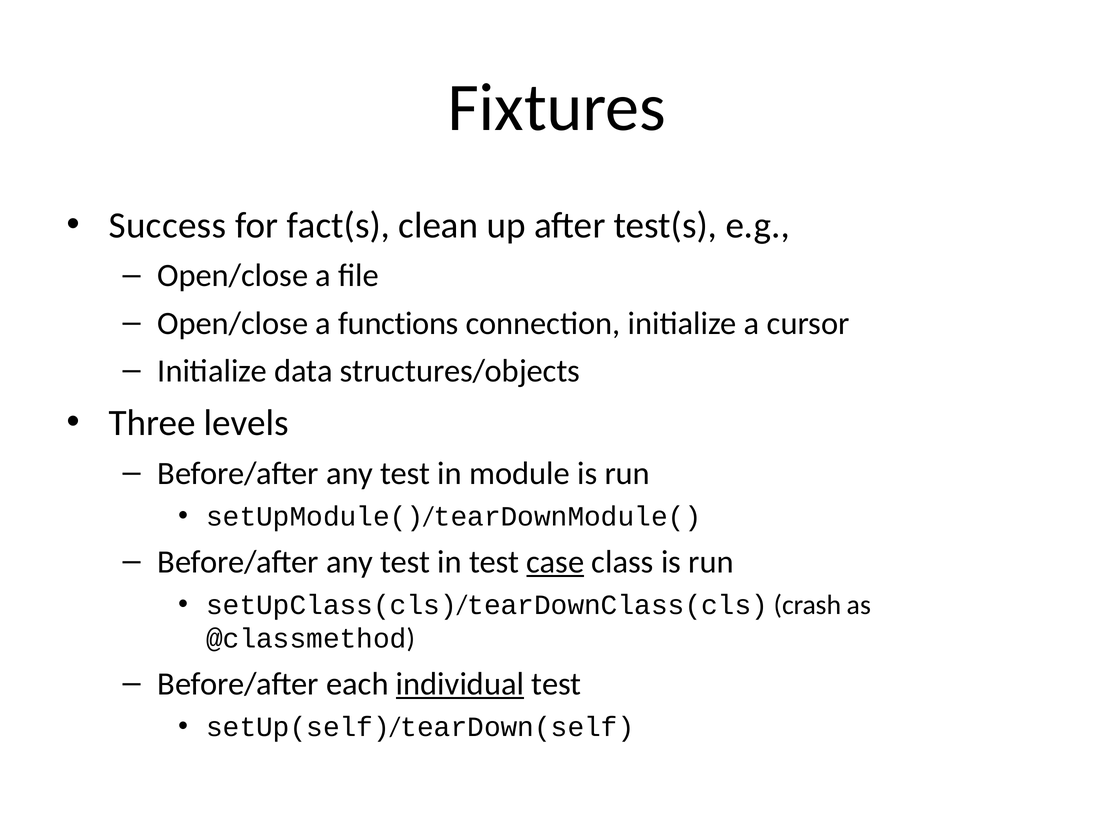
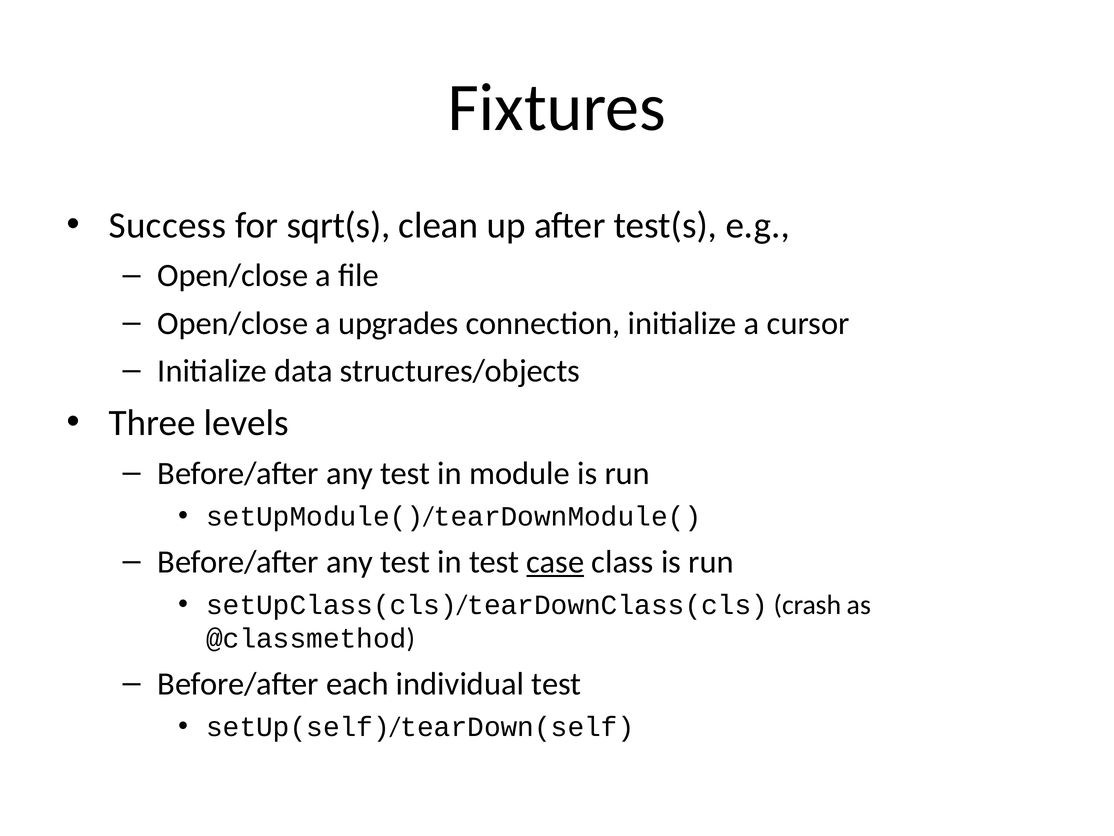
fact(s: fact(s -> sqrt(s (338, 225)
functions: functions -> upgrades (398, 323)
individual underline: present -> none (460, 683)
